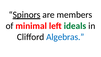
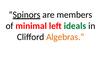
Algebras colour: blue -> orange (65, 37)
